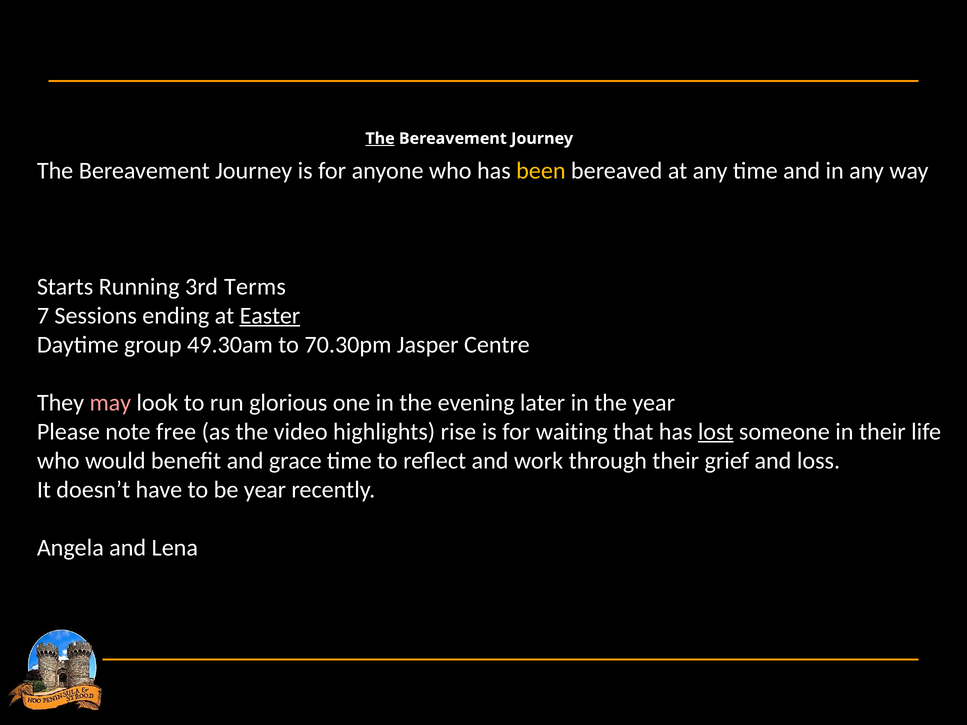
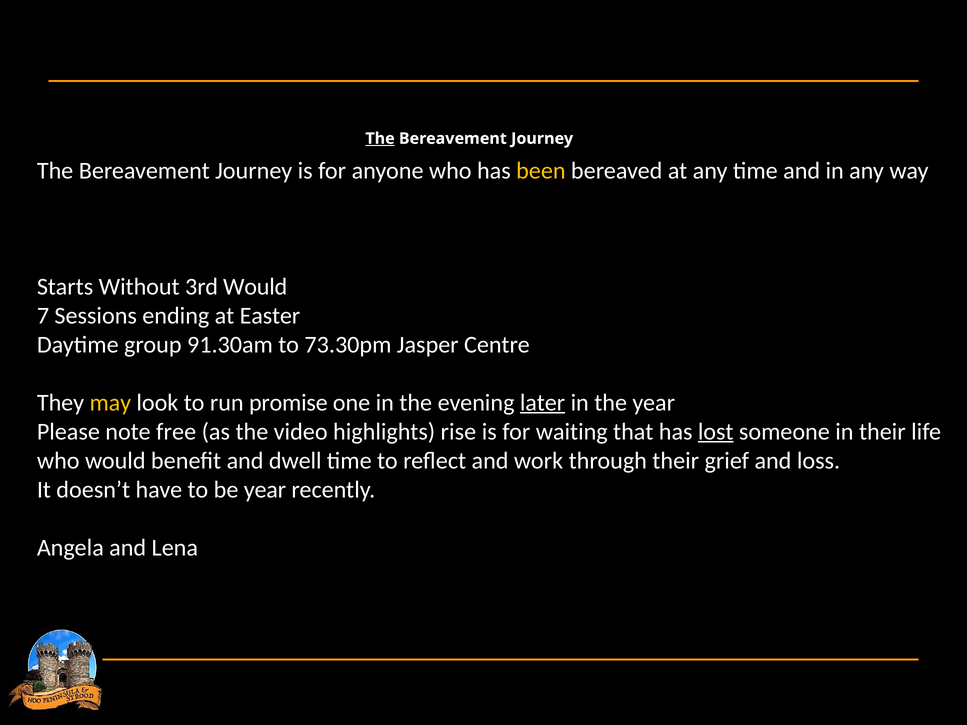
Running: Running -> Without (139, 287)
3rd Terms: Terms -> Would (255, 287)
Easter underline: present -> none (270, 316)
49.30am: 49.30am -> 91.30am (230, 345)
70.30pm: 70.30pm -> 73.30pm (348, 345)
may colour: pink -> yellow (110, 403)
glorious: glorious -> promise (288, 403)
later underline: none -> present (543, 403)
grace: grace -> dwell (295, 461)
